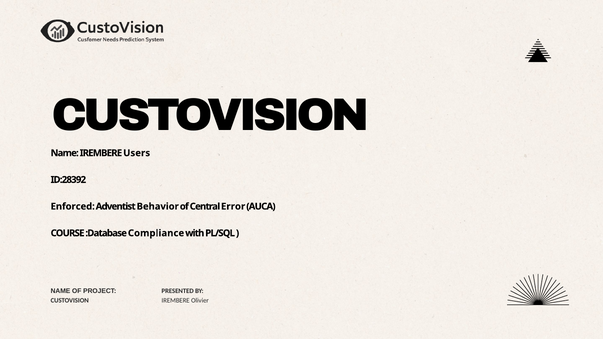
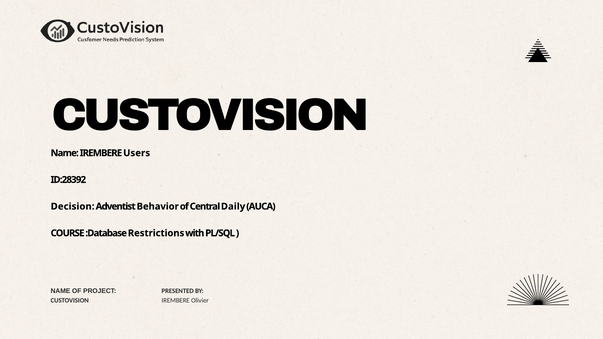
Enforced: Enforced -> Decision (73, 207)
Error: Error -> Daily (233, 207)
Compliance: Compliance -> Restrictions (156, 233)
